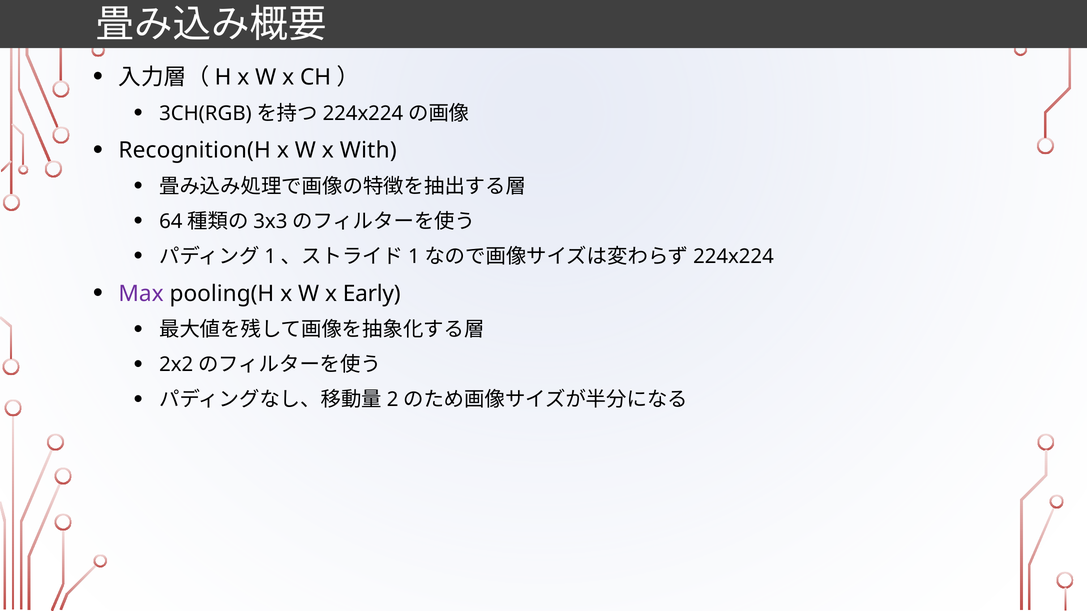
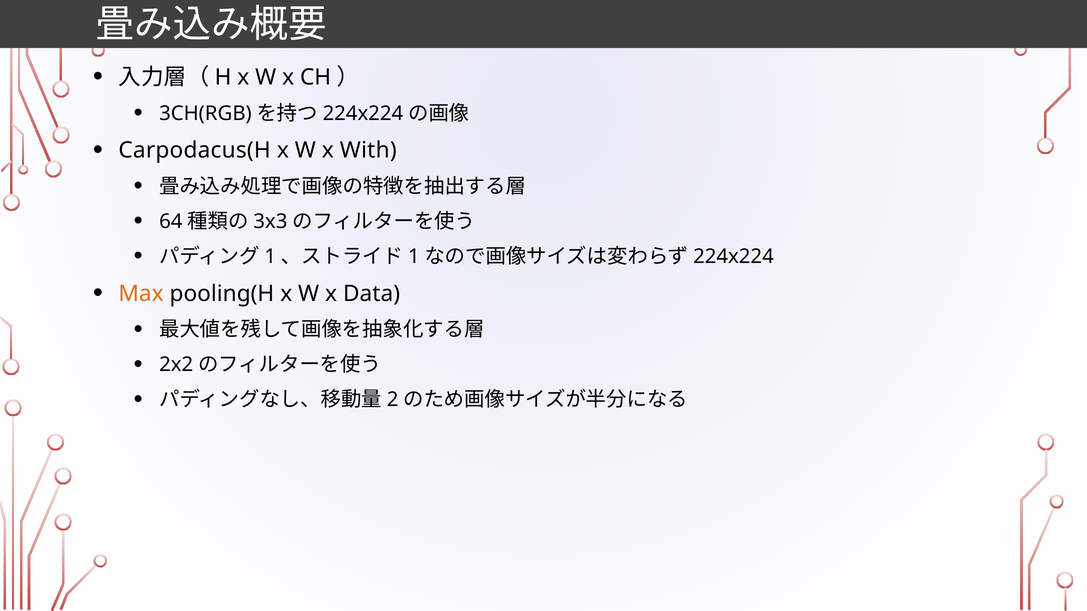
Recognition(H: Recognition(H -> Carpodacus(H (195, 150)
Max colour: purple -> orange (141, 294)
Early: Early -> Data (372, 294)
